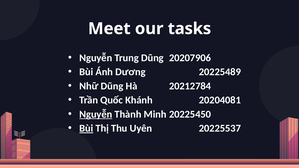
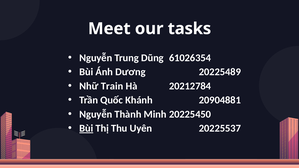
20207906: 20207906 -> 61026354 (190, 58)
Nhữ Dũng: Dũng -> Train (112, 86)
20204081: 20204081 -> 20904881 (220, 100)
Nguyễn underline: present -> none (96, 114)
